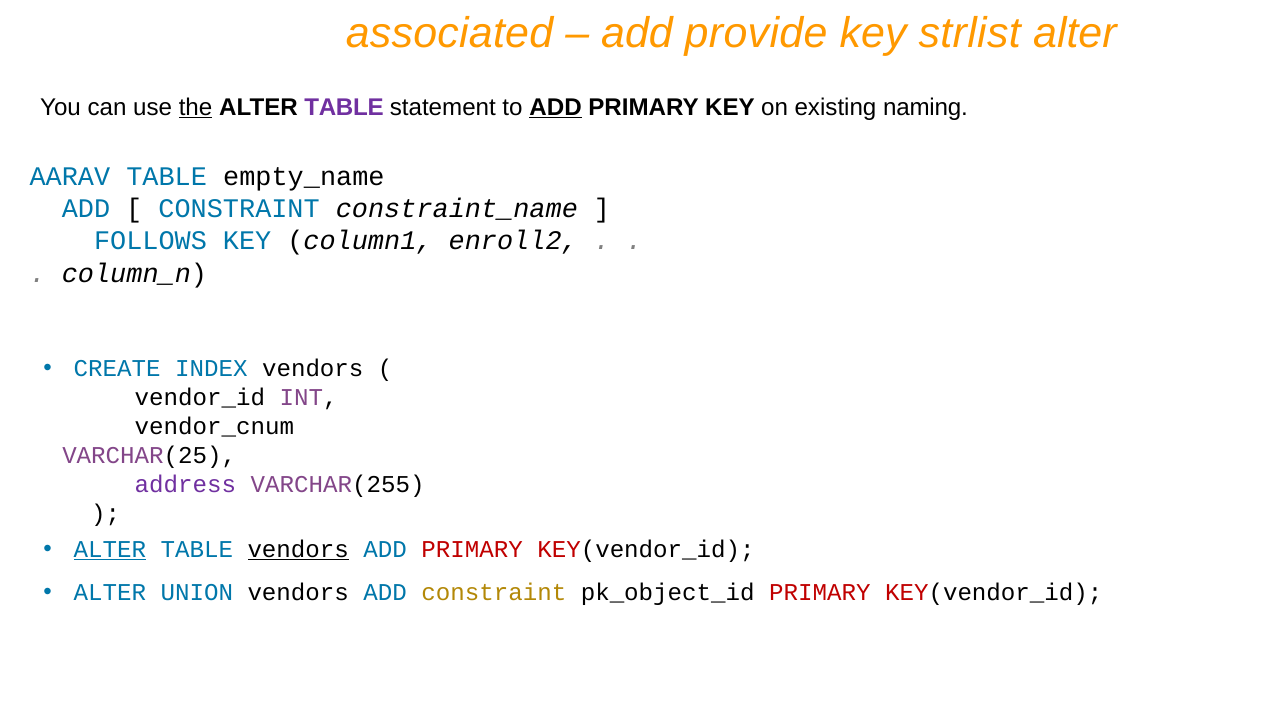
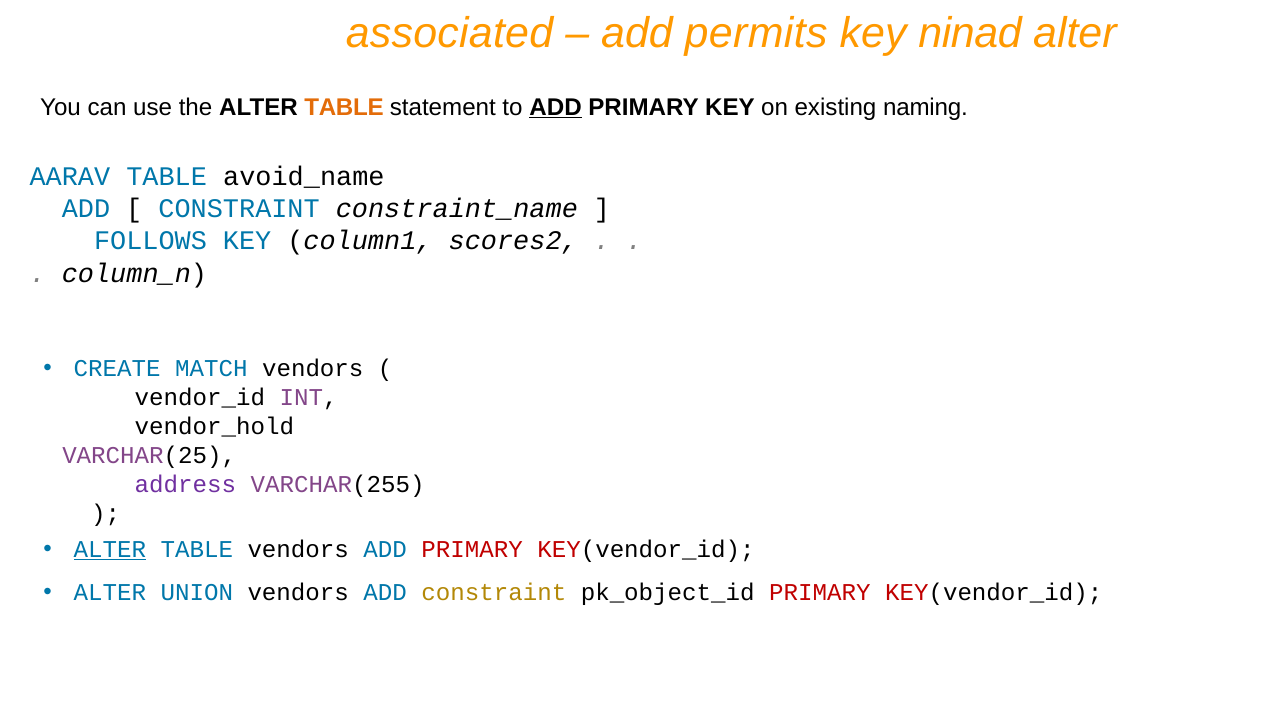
provide: provide -> permits (756, 34)
strlist: strlist -> ninad (970, 34)
the underline: present -> none (196, 107)
TABLE colour: purple -> orange (344, 107)
empty_name: empty_name -> avoid_name (304, 177)
enroll2: enroll2 -> scores2 (513, 241)
INDEX: INDEX -> MATCH (211, 369)
vendor_cnum: vendor_cnum -> vendor_hold (214, 427)
vendors underline: present -> none (298, 550)
